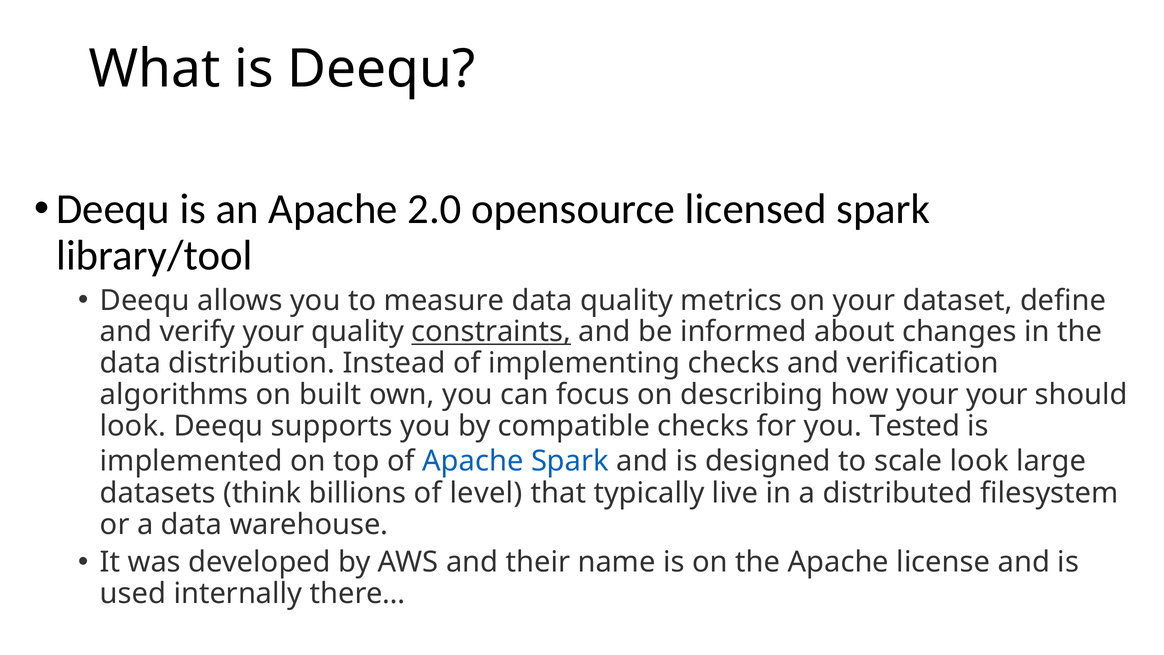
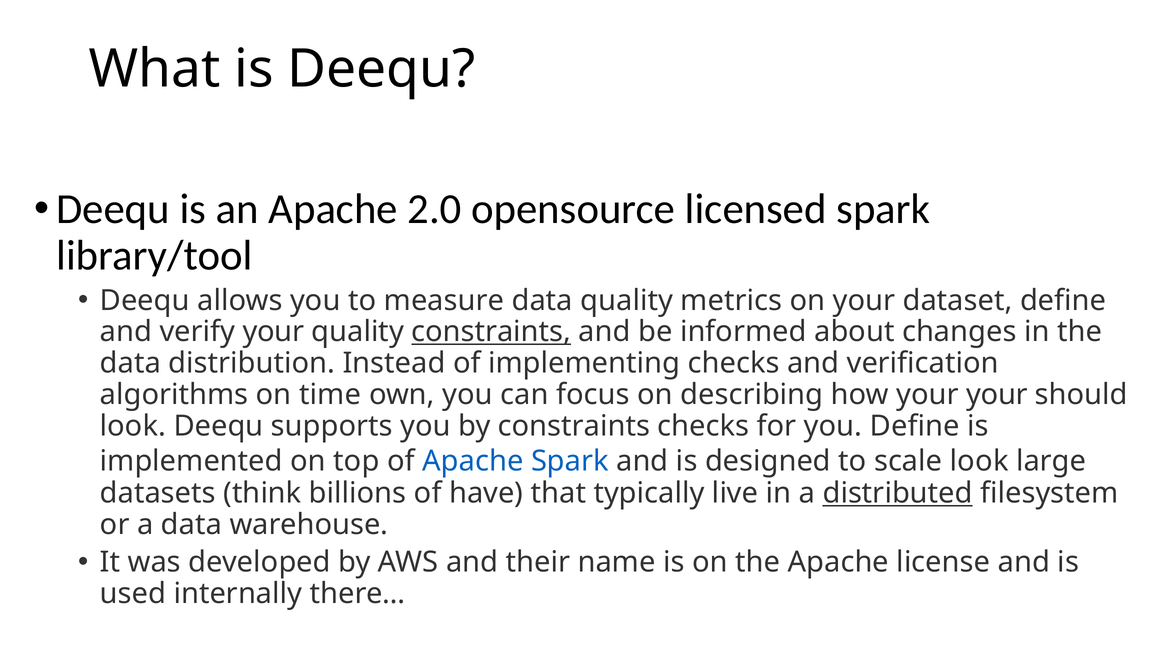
built: built -> time (330, 395)
by compatible: compatible -> constraints (574, 426)
you Tested: Tested -> Define (915, 426)
level: level -> have (486, 493)
distributed underline: none -> present (898, 493)
